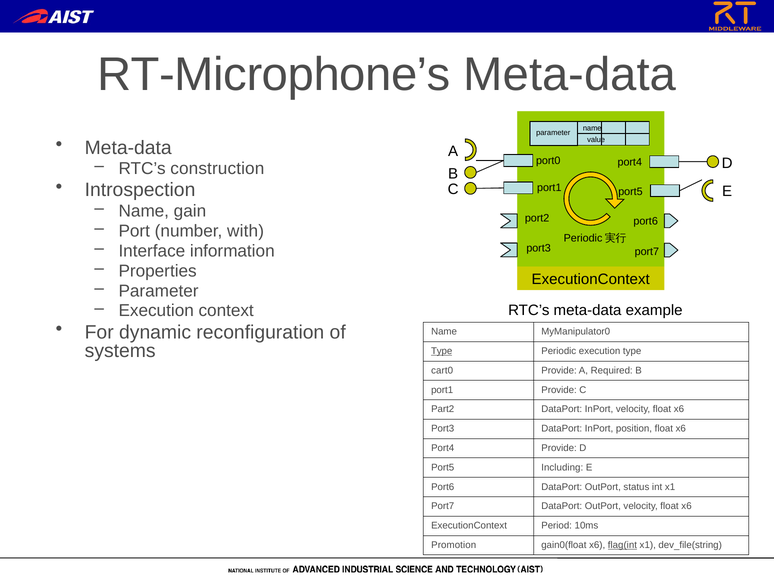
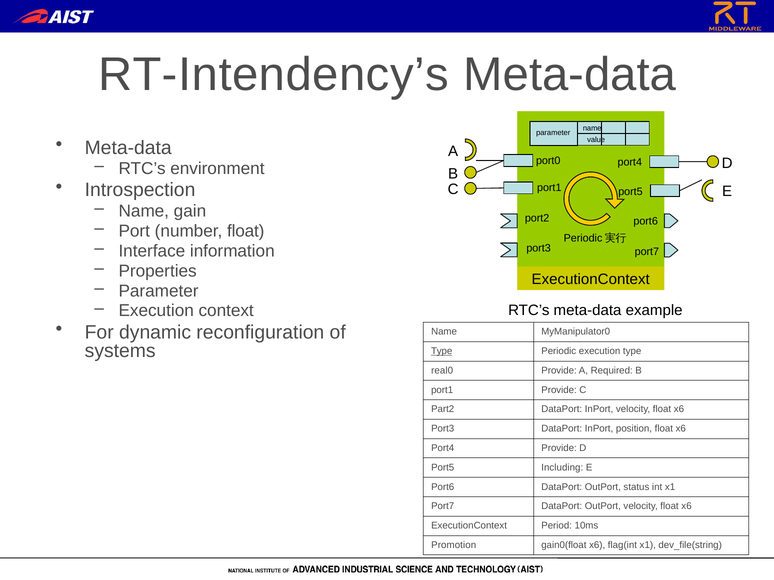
RT-Microphone’s: RT-Microphone’s -> RT-Intendency’s (273, 75)
construction: construction -> environment (217, 169)
number with: with -> float (246, 231)
cart0: cart0 -> real0 (442, 371)
flag(int underline: present -> none (622, 545)
